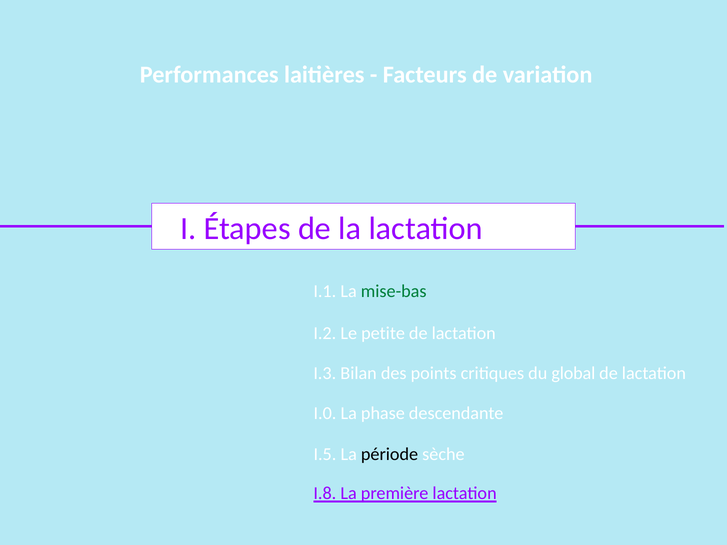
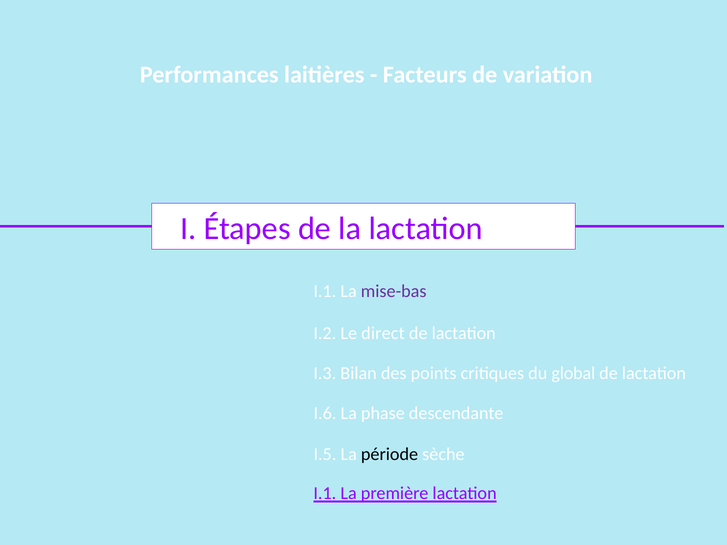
mise-bas colour: green -> purple (394, 292)
petite: petite -> direct (383, 333)
I.0: I.0 -> I.6 (325, 414)
I.8: I.8 -> I.1 (325, 494)
